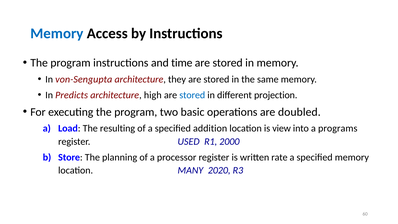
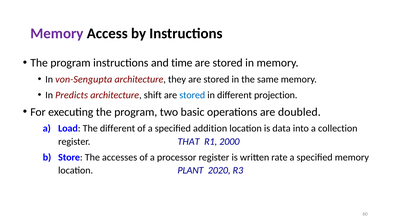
Memory colour: blue -> purple (57, 33)
high: high -> shift (153, 95)
The resulting: resulting -> different (118, 128)
view: view -> data (282, 128)
programs: programs -> collection (338, 128)
USED: USED -> THAT (189, 142)
planning: planning -> accesses (120, 157)
MANY: MANY -> PLANT (191, 170)
